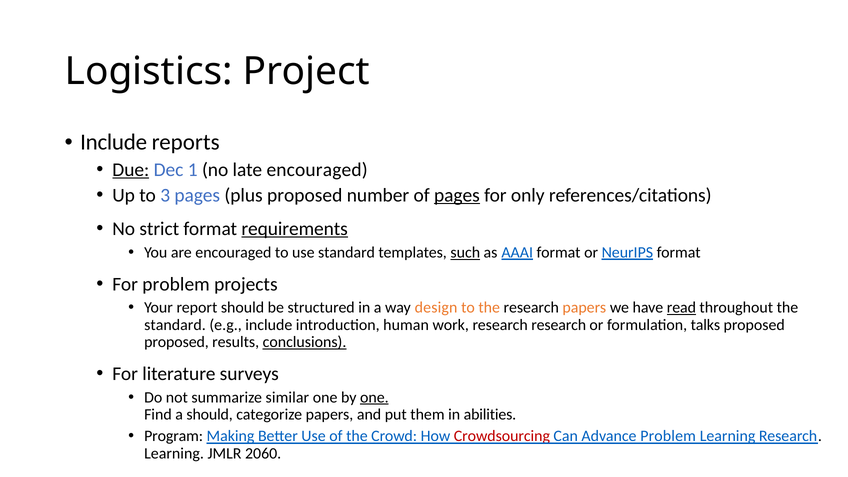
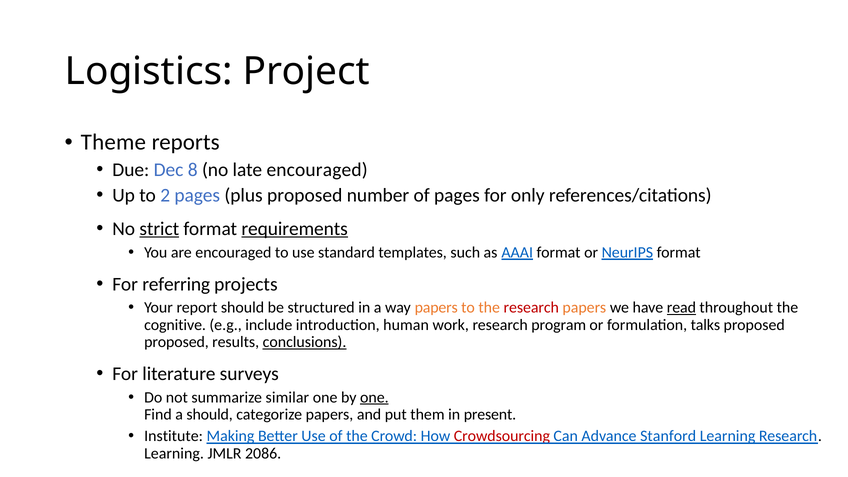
Include: Include -> Theme (113, 142)
Due underline: present -> none (131, 170)
1: 1 -> 8 (193, 170)
3: 3 -> 2 (165, 195)
pages underline: present -> none (457, 195)
strict underline: none -> present (159, 229)
such underline: present -> none (465, 252)
For problem: problem -> referring (176, 284)
way design: design -> papers (436, 308)
research colour: black -> red (531, 308)
standard: standard -> cognitive (175, 325)
research research: research -> program (559, 325)
abilities: abilities -> present (490, 414)
Program: Program -> Institute (174, 436)
Advance Problem: Problem -> Stanford (668, 436)
2060: 2060 -> 2086 (263, 453)
